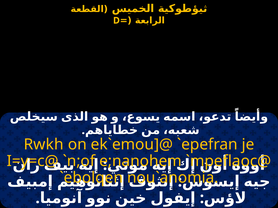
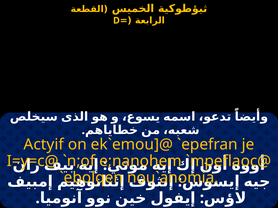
Rwkh: Rwkh -> Actyif (44, 145)
